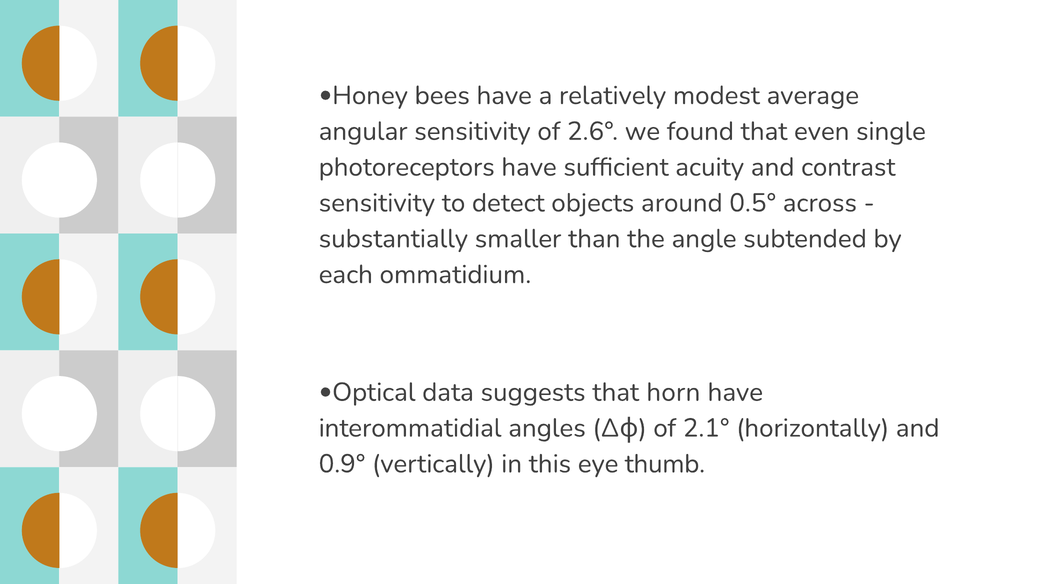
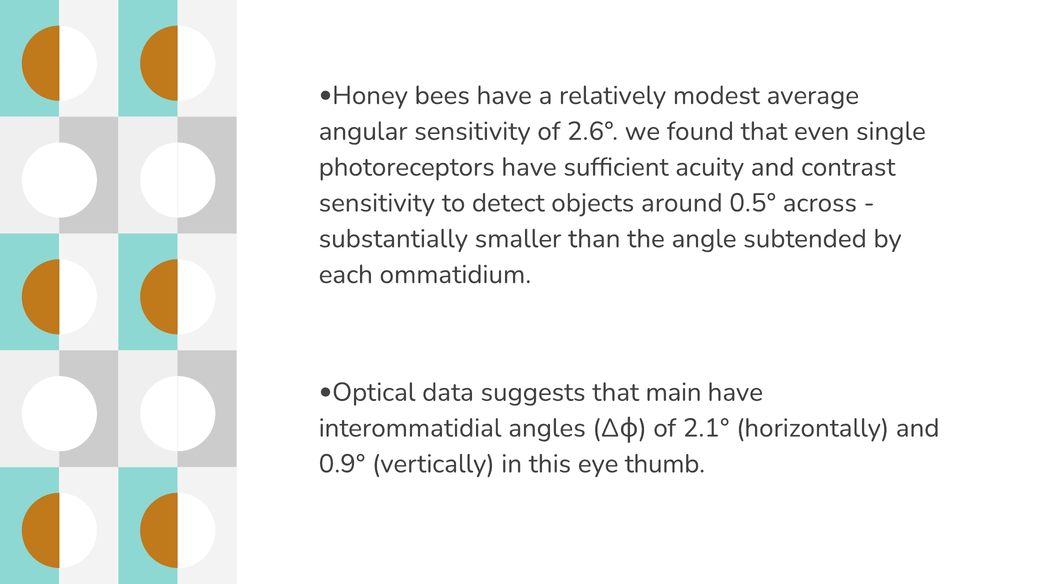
horn: horn -> main (674, 392)
